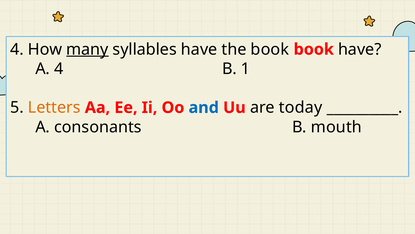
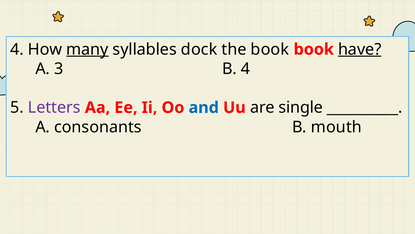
syllables have: have -> dock (199, 49)
have underline: none -> present (360, 49)
A 4: 4 -> 3 (59, 69)
B 1: 1 -> 4 (246, 69)
Letters colour: orange -> purple (54, 107)
today: today -> single (301, 107)
